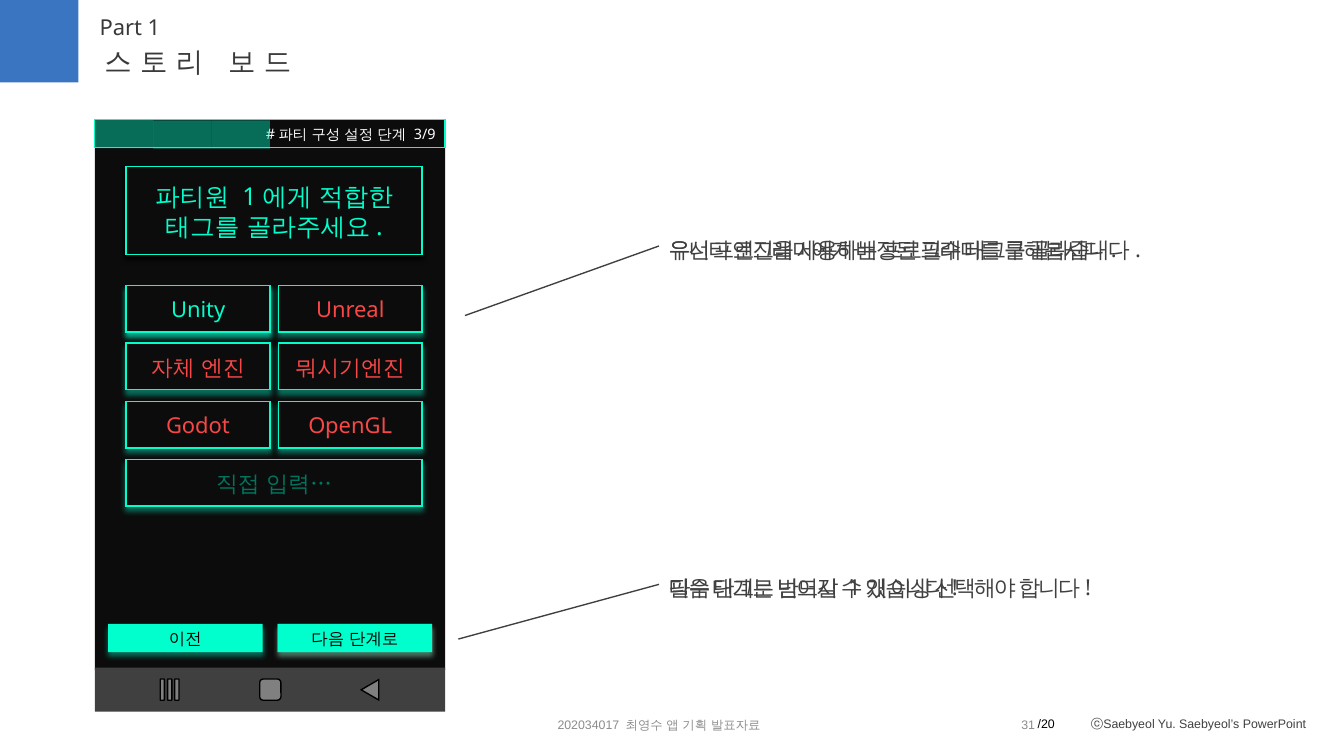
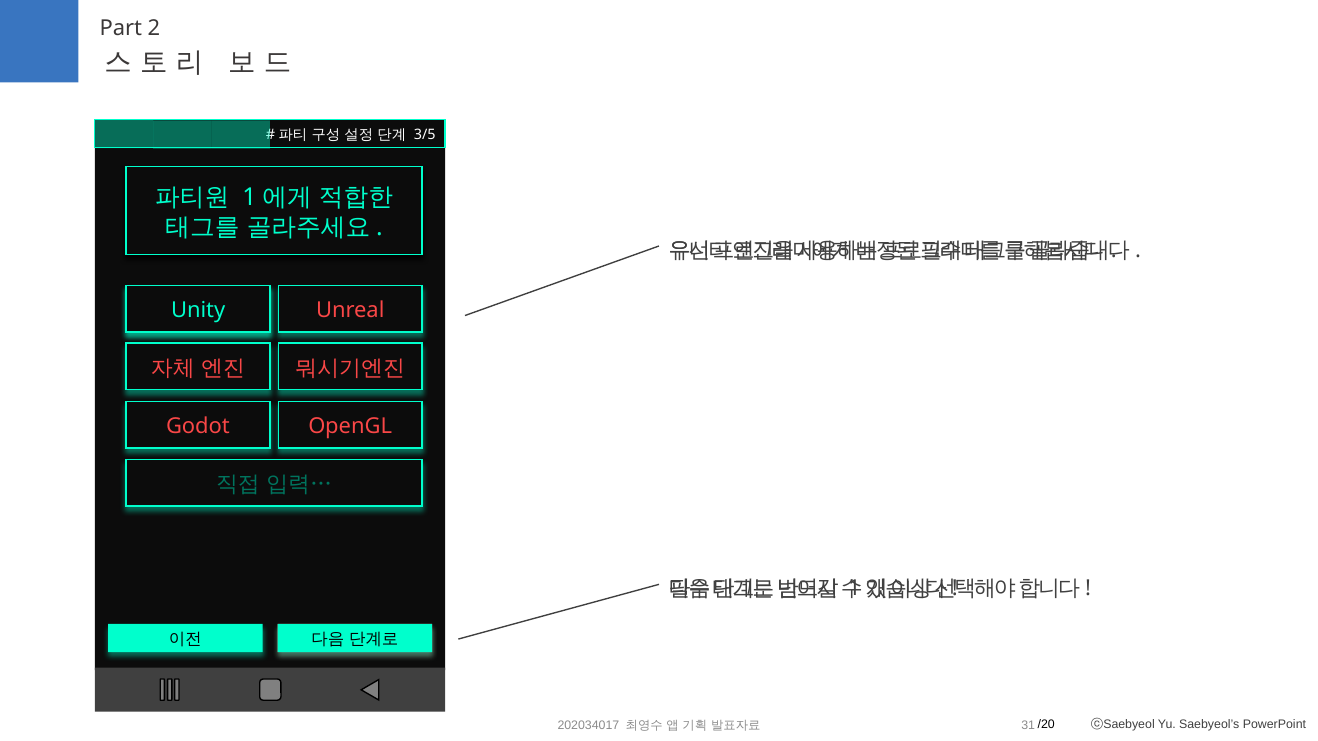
1: 1 -> 2 (154, 28)
3/9: 3/9 -> 3/5 (425, 135)
